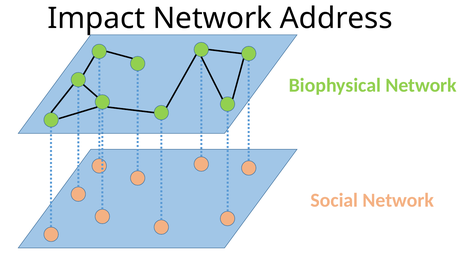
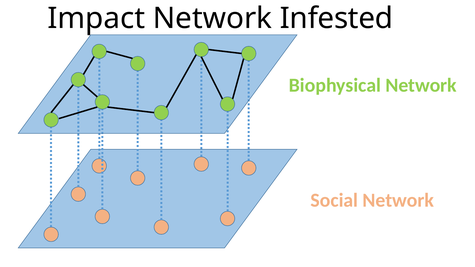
Address: Address -> Infested (336, 18)
